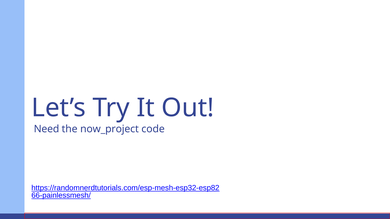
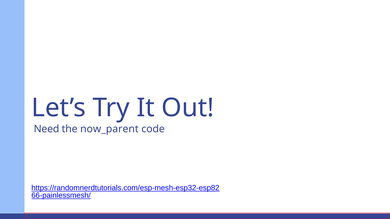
now_project: now_project -> now_parent (109, 129)
